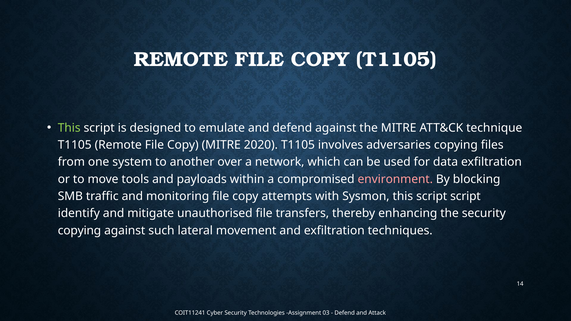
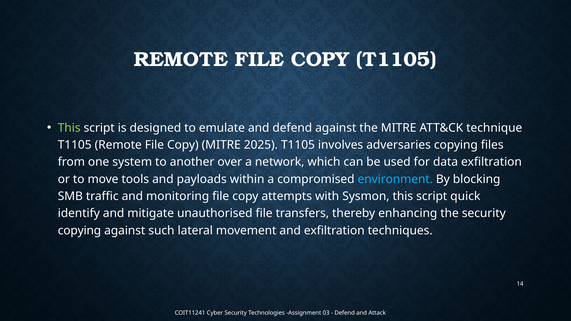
2020: 2020 -> 2025 (261, 145)
environment colour: pink -> light blue (395, 179)
script script: script -> quick (465, 196)
